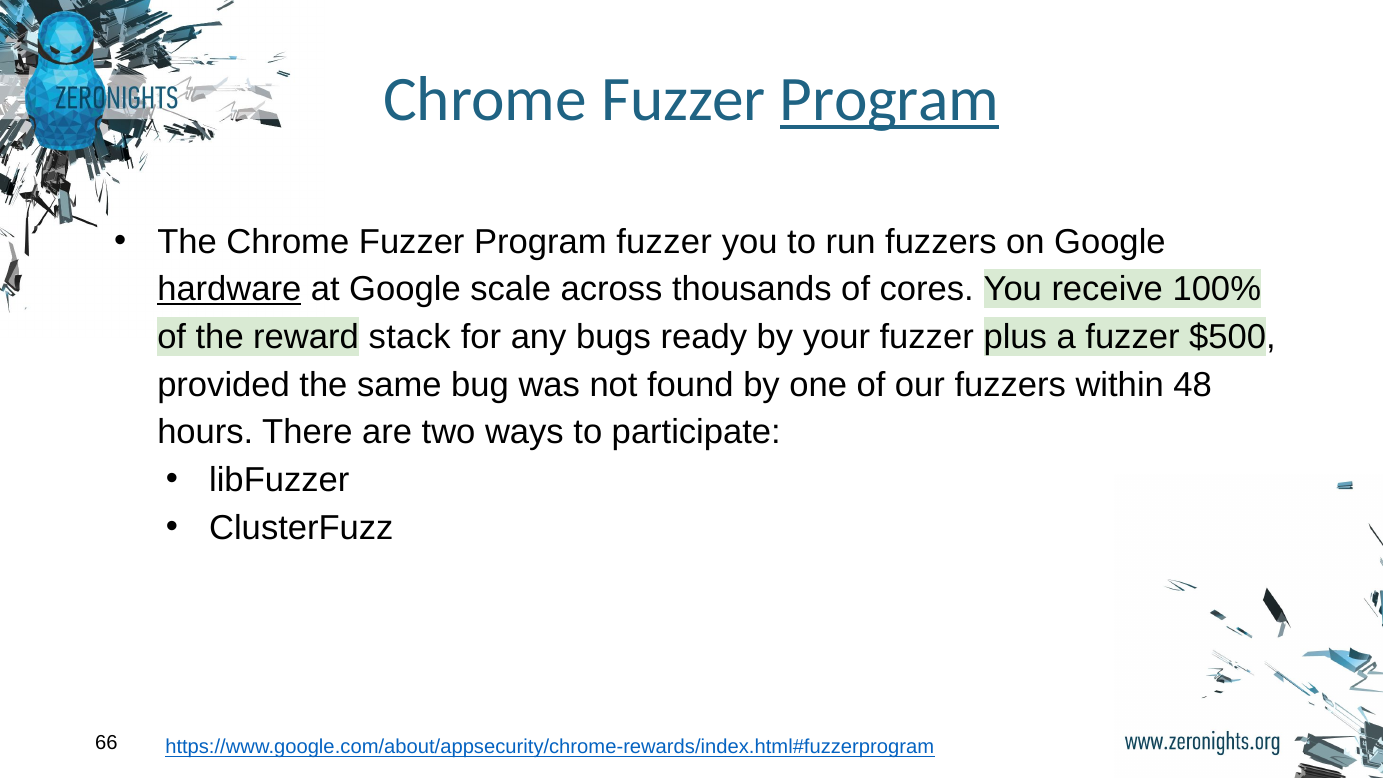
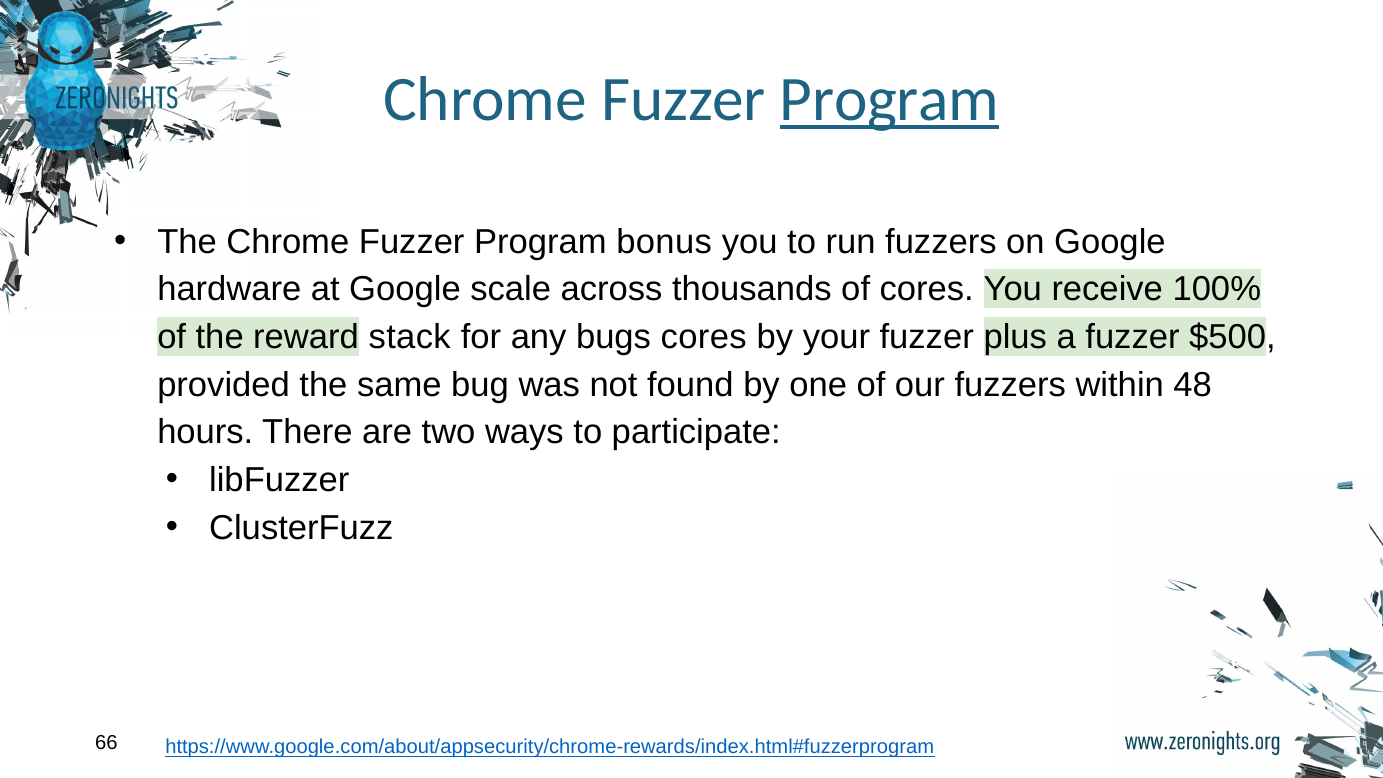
Program fuzzer: fuzzer -> bonus (664, 242)
hardware underline: present -> none (229, 289)
bugs ready: ready -> cores (704, 337)
